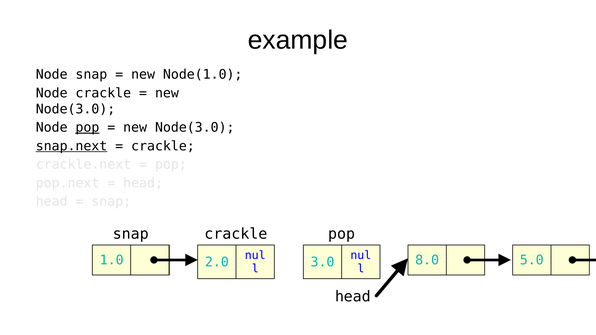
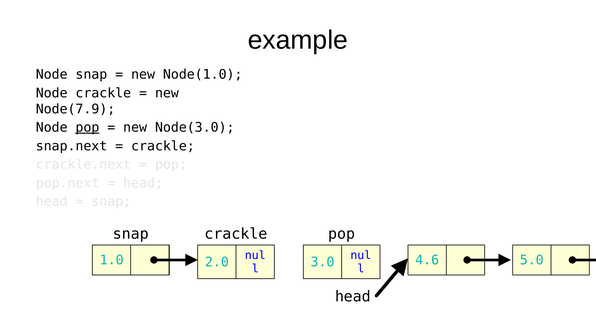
Node(3.0: Node(3.0 -> Node(7.9 (76, 109)
snap.next underline: present -> none (72, 146)
8.0: 8.0 -> 4.6 (427, 260)
